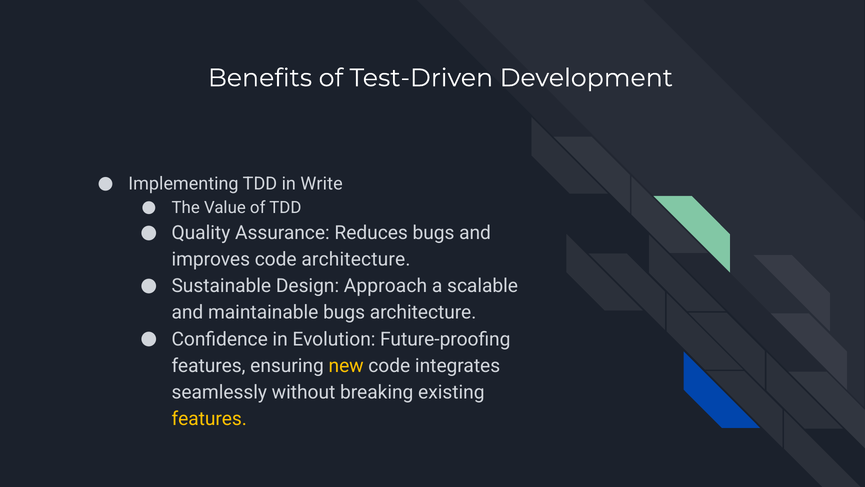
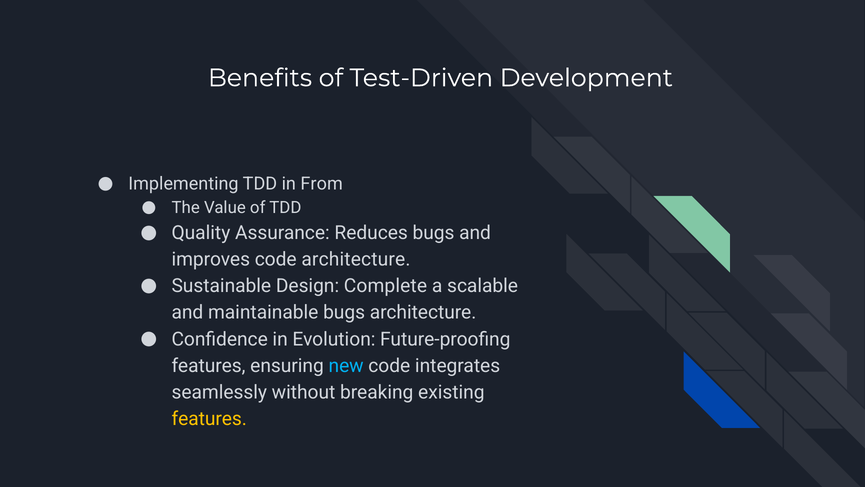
Write: Write -> From (322, 184)
Approach: Approach -> Complete (385, 286)
new colour: yellow -> light blue (346, 365)
